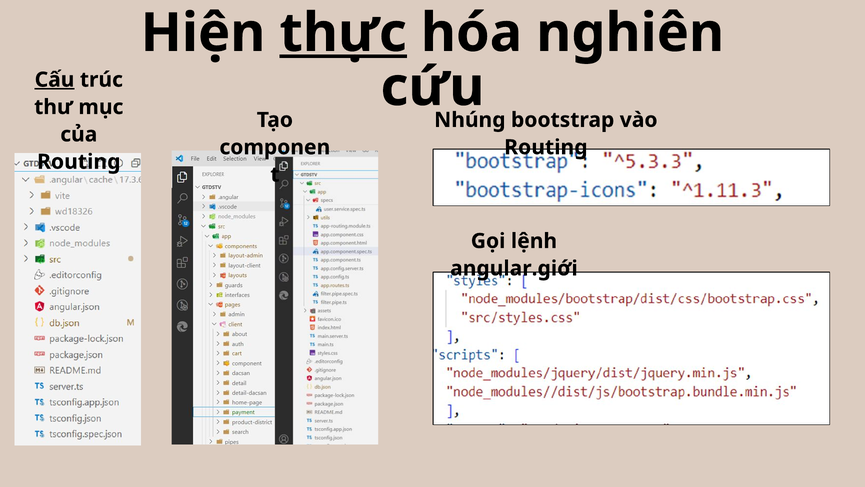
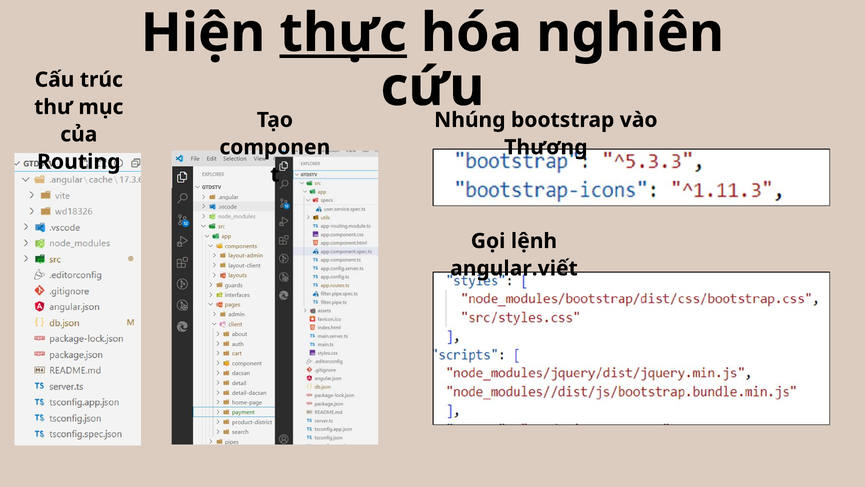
Cấu underline: present -> none (55, 80)
Routing: Routing -> Thương (546, 147)
angular.giới: angular.giới -> angular.viết (514, 268)
